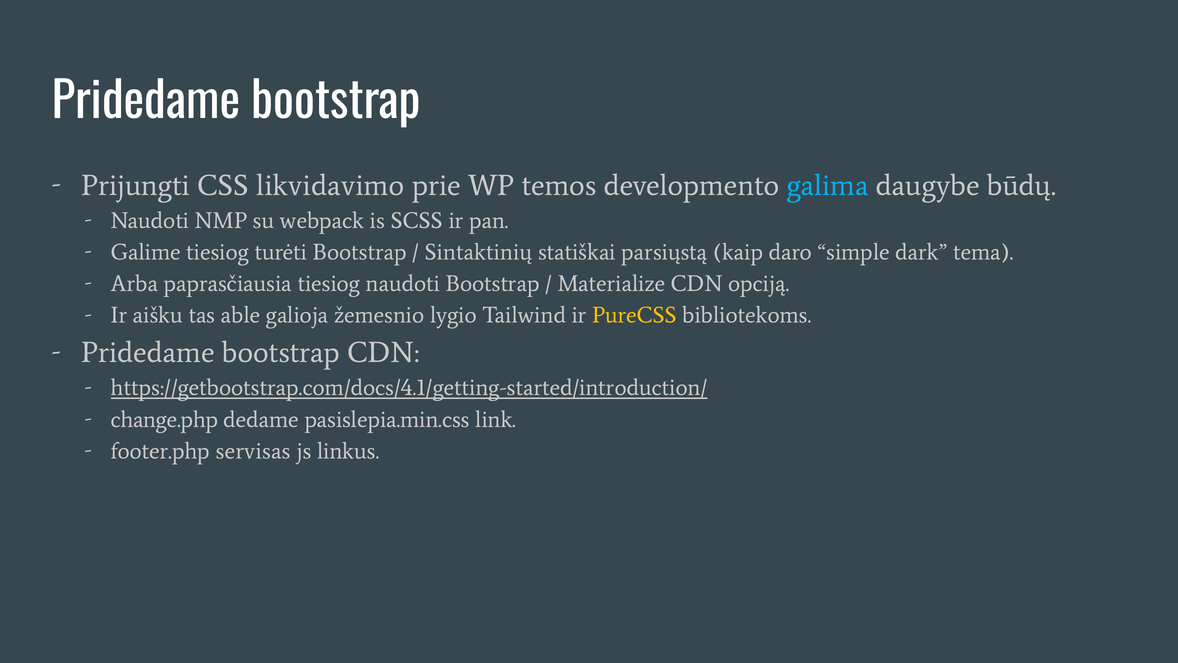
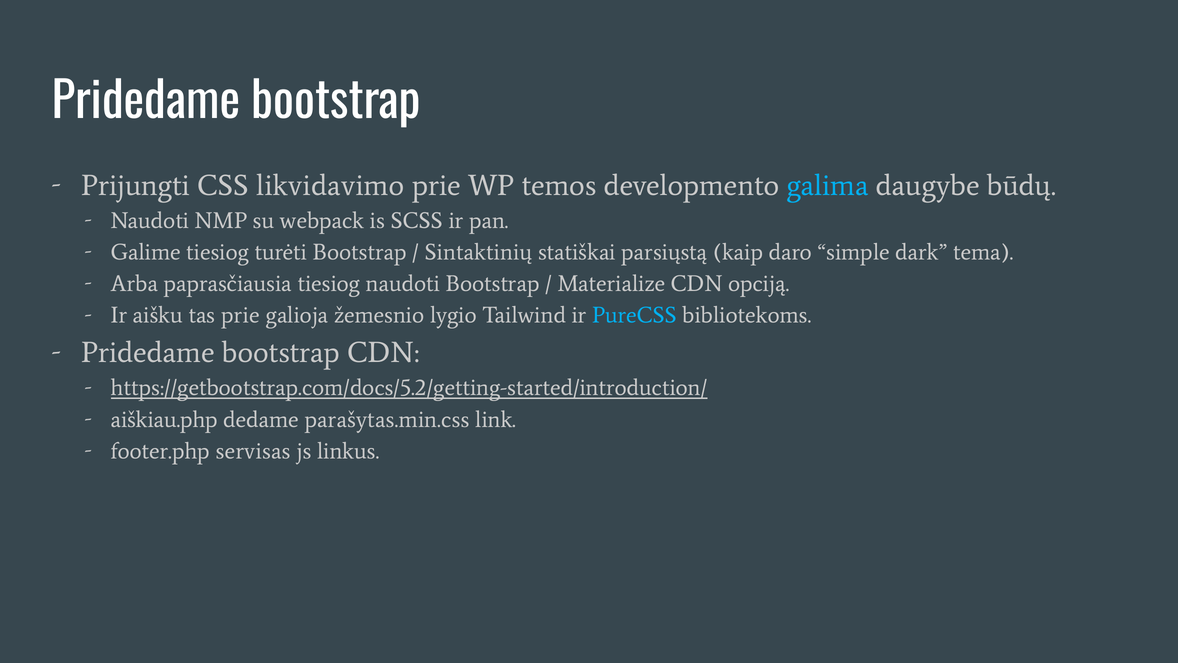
tas able: able -> prie (240, 315)
PureCSS colour: yellow -> light blue (635, 315)
https://getbootstrap.com/docs/4.1/getting-started/introduction/: https://getbootstrap.com/docs/4.1/getting-started/introduction/ -> https://getbootstrap.com/docs/5.2/getting-started/introduction/ (409, 387)
change.php: change.php -> aiškiau.php (164, 419)
pasislepia.min.css: pasislepia.min.css -> parašytas.min.css (387, 419)
